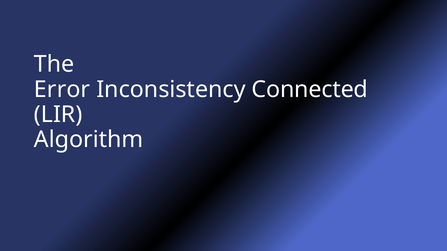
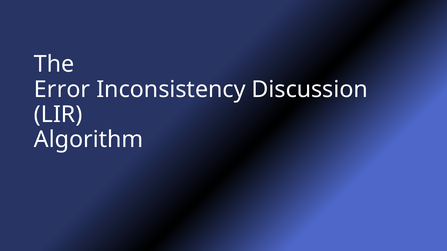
Connected: Connected -> Discussion (310, 90)
